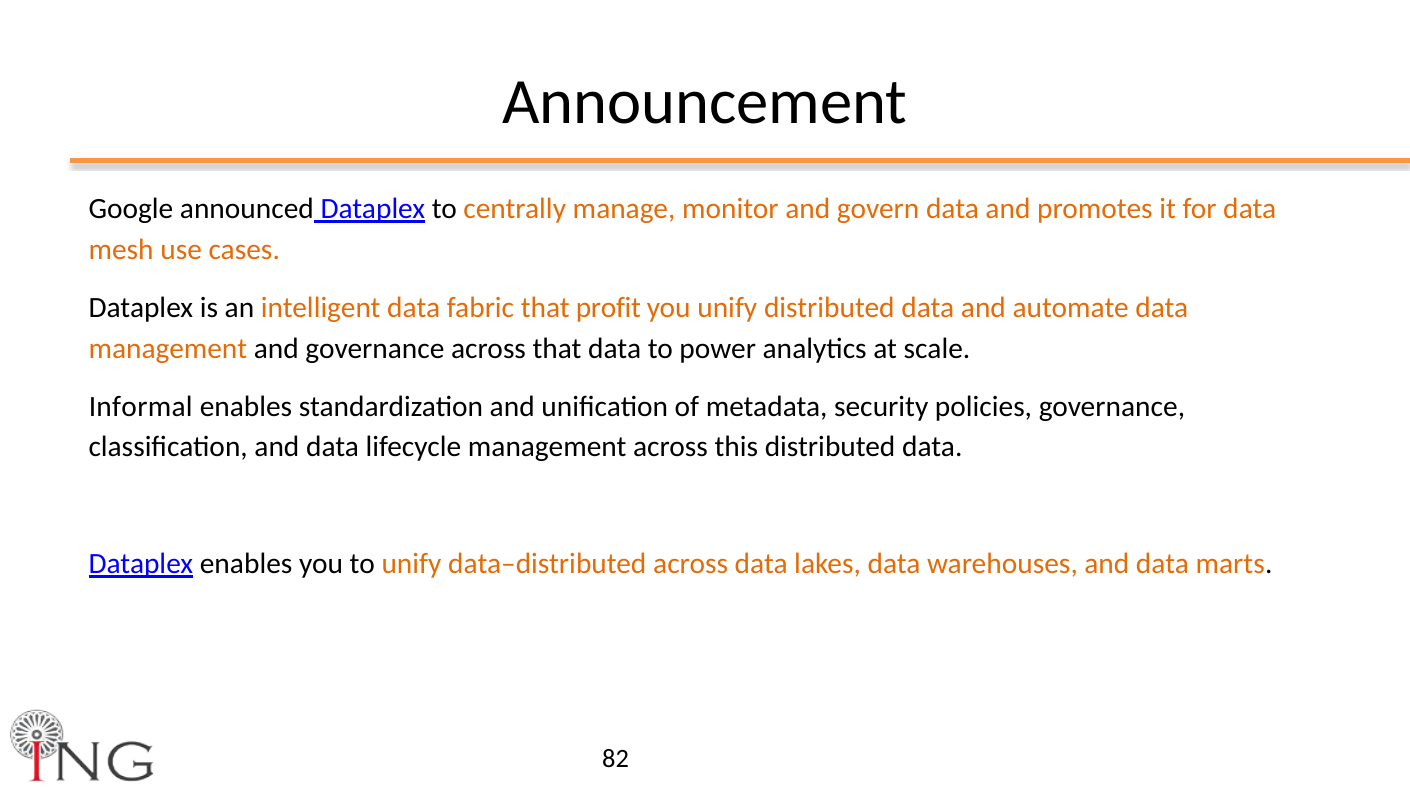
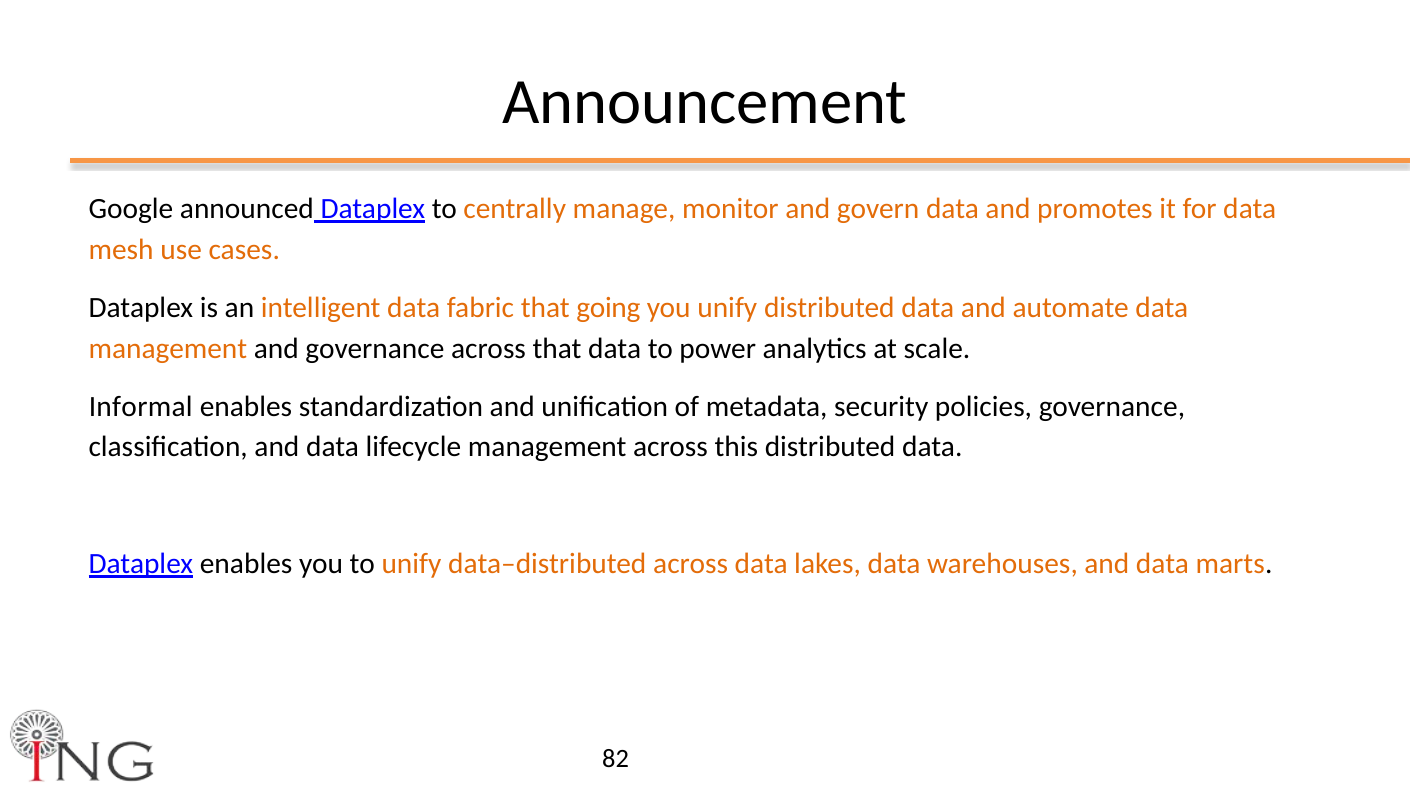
profit: profit -> going (608, 308)
